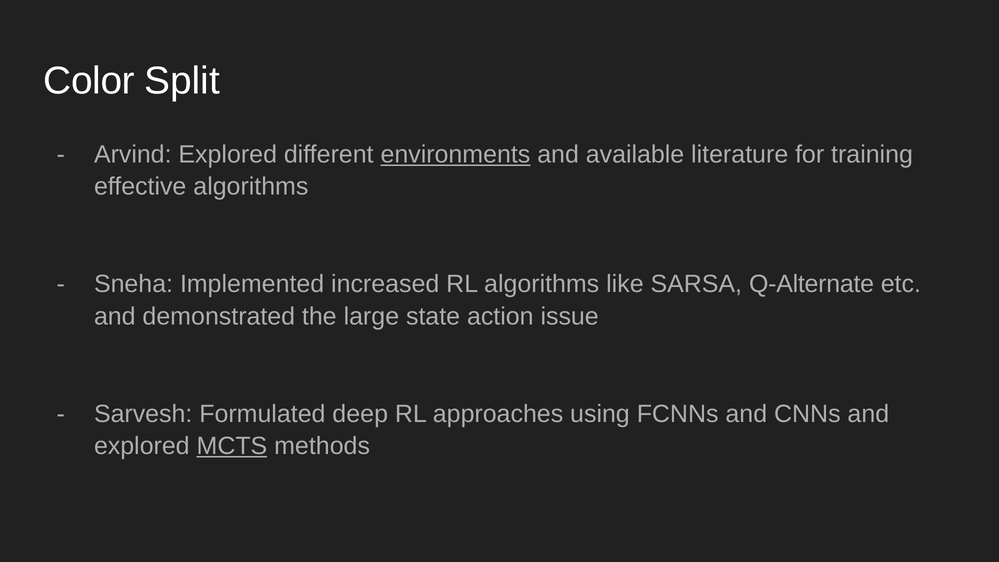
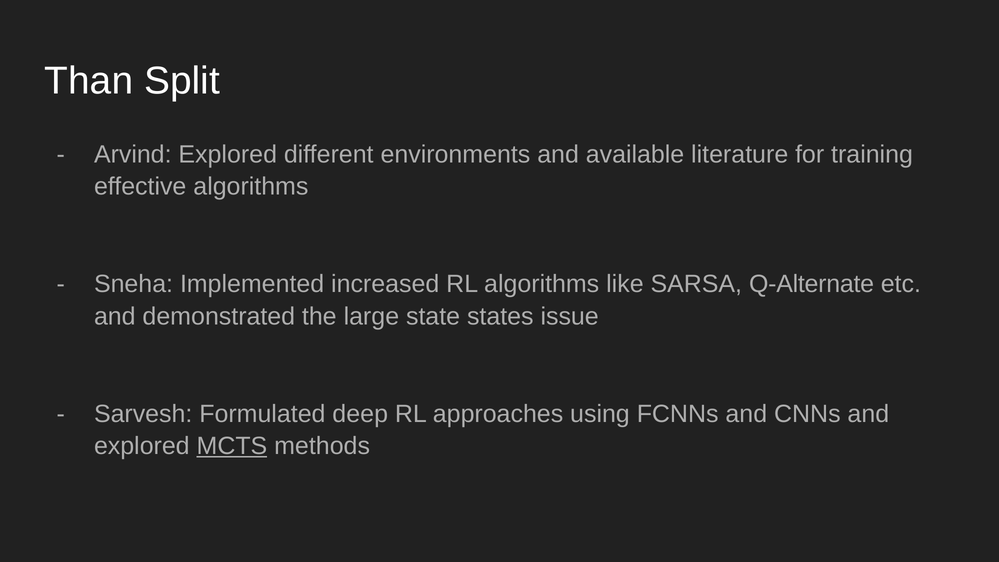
Color: Color -> Than (89, 81)
environments underline: present -> none (455, 154)
action: action -> states (500, 316)
